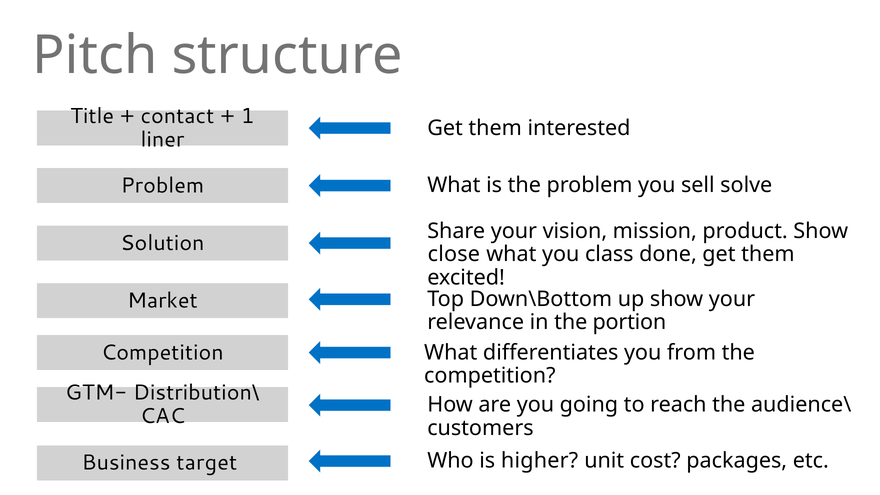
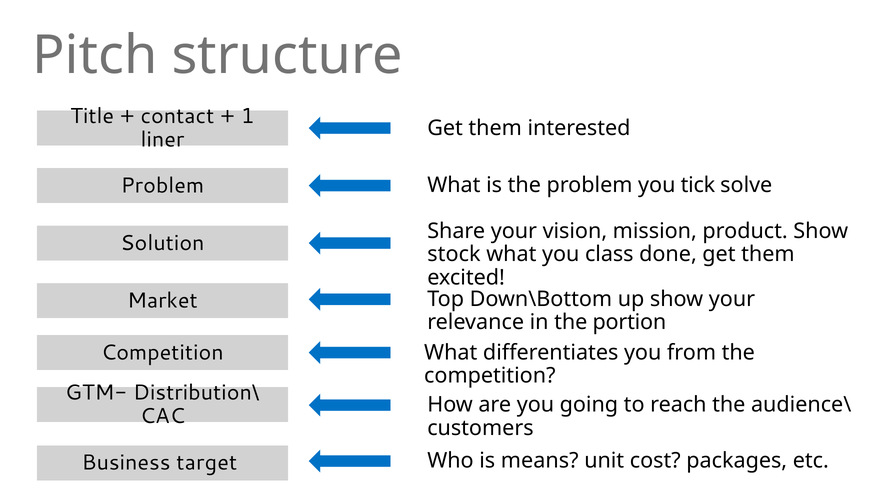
sell: sell -> tick (698, 185)
close: close -> stock (454, 254)
higher: higher -> means (540, 461)
